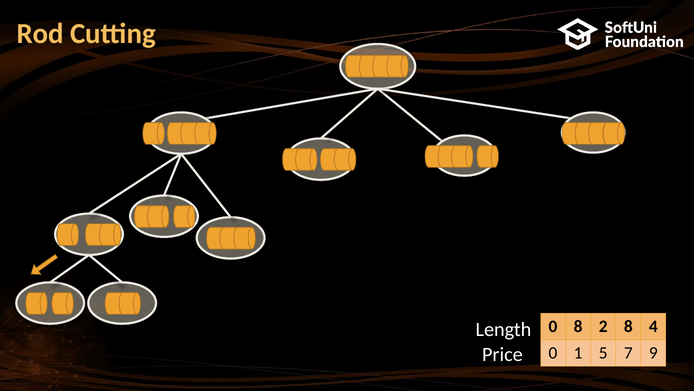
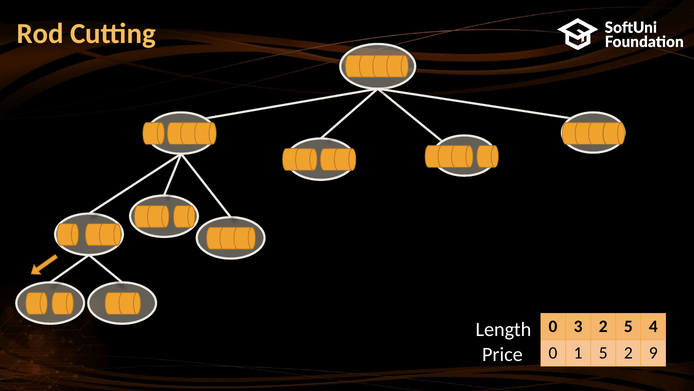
0 8: 8 -> 3 (578, 326)
2 8: 8 -> 5 (628, 326)
5 7: 7 -> 2 (628, 353)
